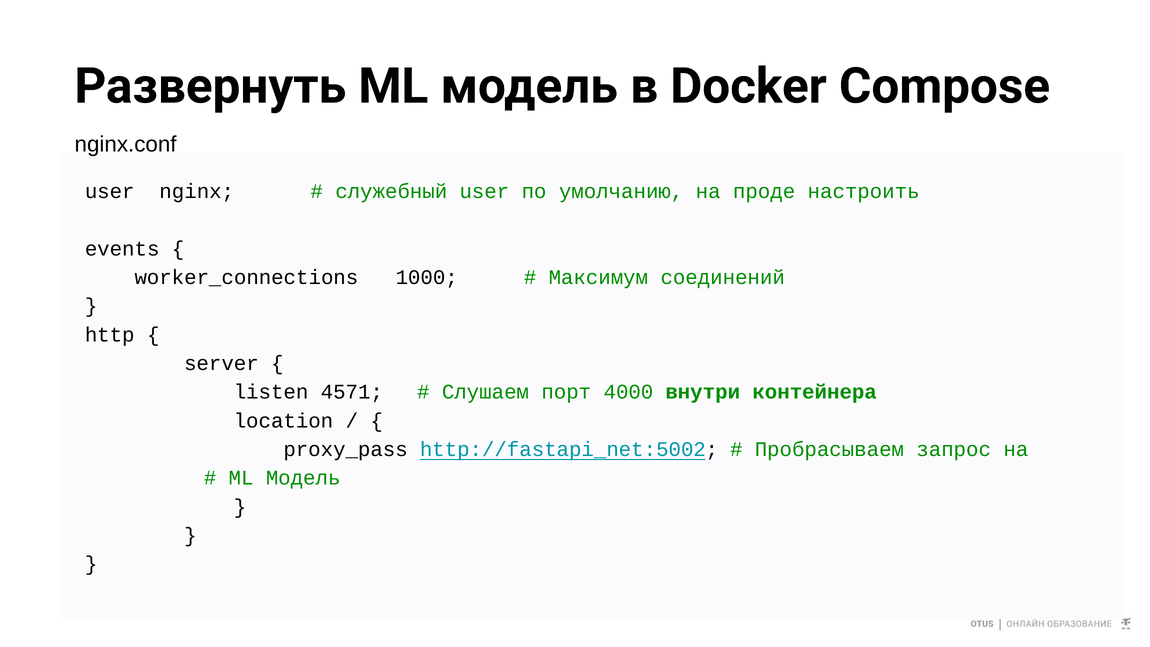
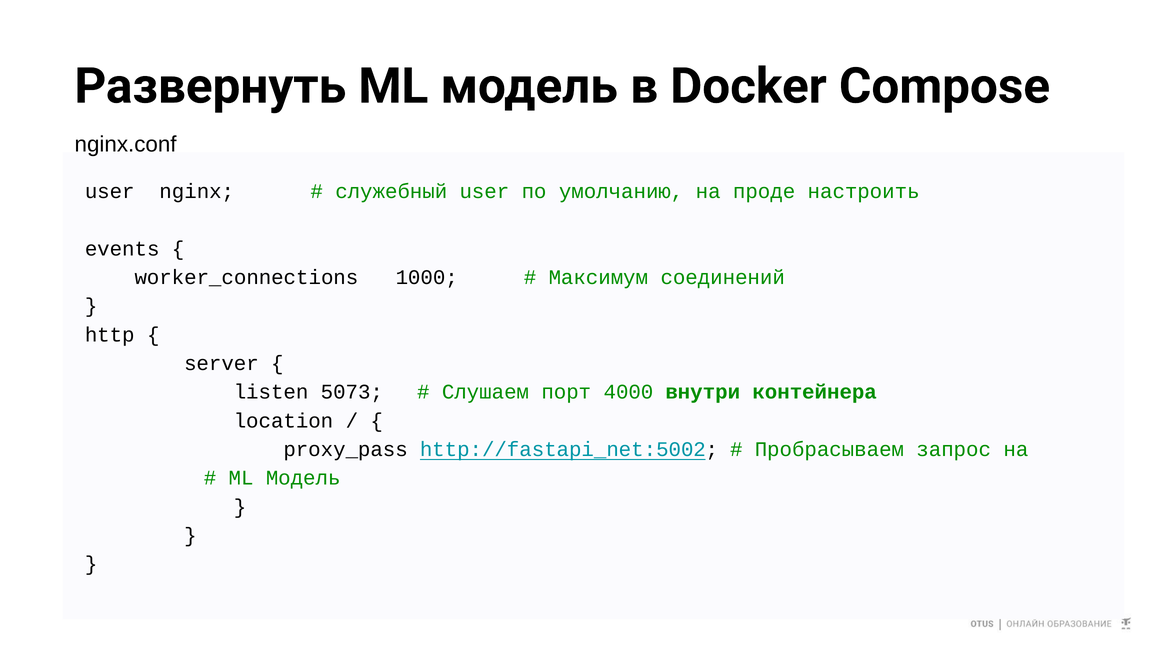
4571: 4571 -> 5073 (352, 392)
